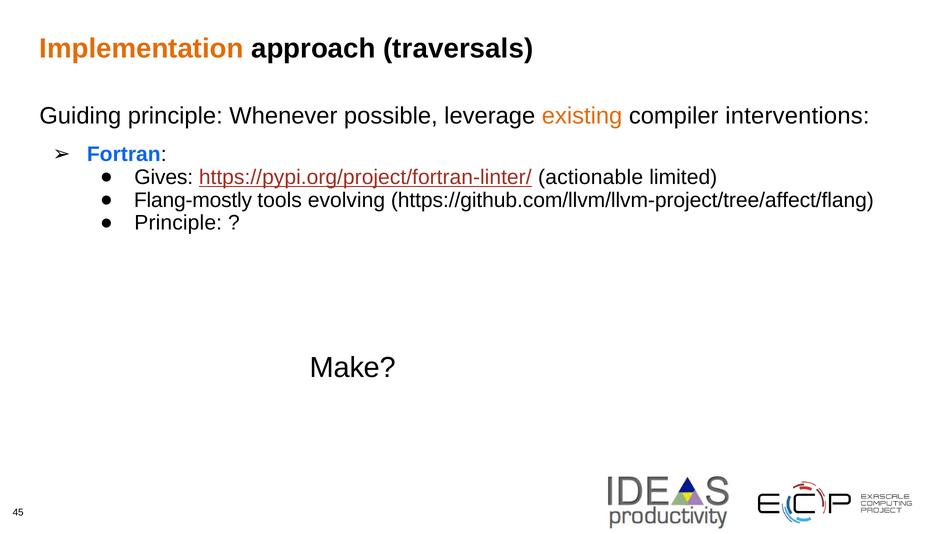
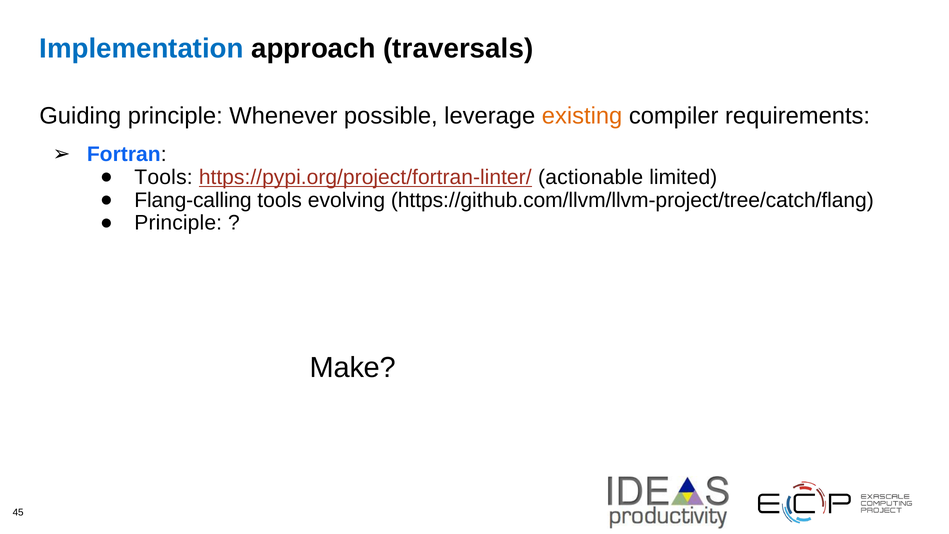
Implementation colour: orange -> blue (142, 49)
interventions: interventions -> requirements (798, 116)
Gives: Gives -> Tools (164, 177)
Flang-mostly: Flang-mostly -> Flang-calling (193, 200)
https://github.com/llvm/llvm-project/tree/affect/flang: https://github.com/llvm/llvm-project/tree/affect/flang -> https://github.com/llvm/llvm-project/tree/catch/flang (632, 200)
